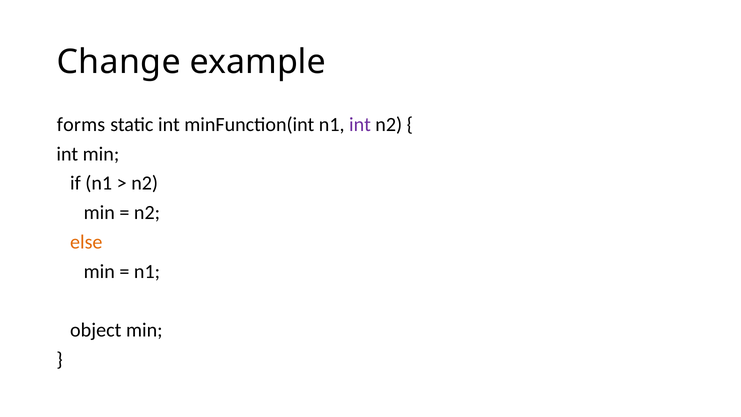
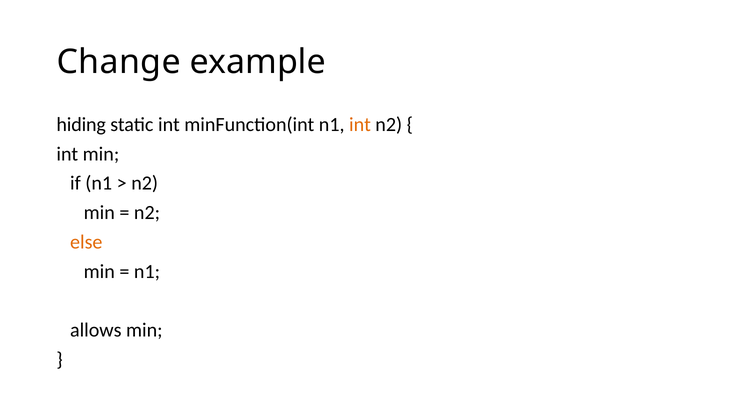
forms: forms -> hiding (81, 124)
int colour: purple -> orange (360, 124)
object: object -> allows (96, 330)
